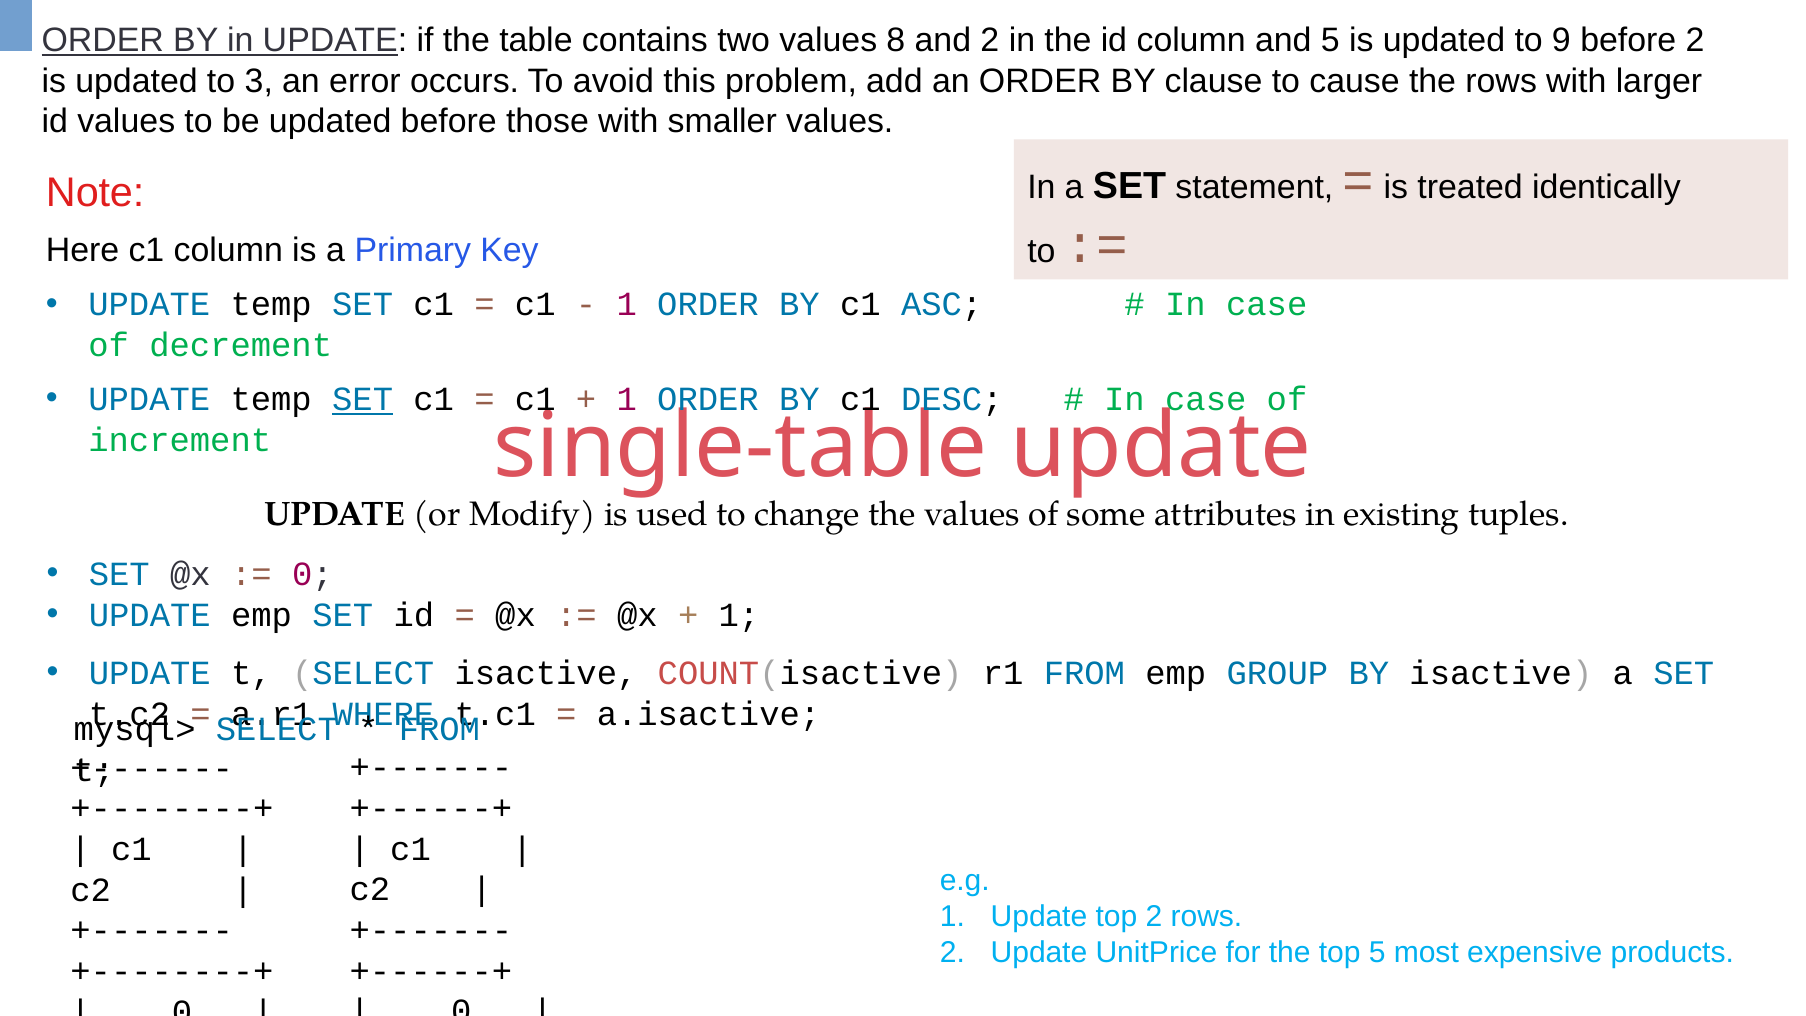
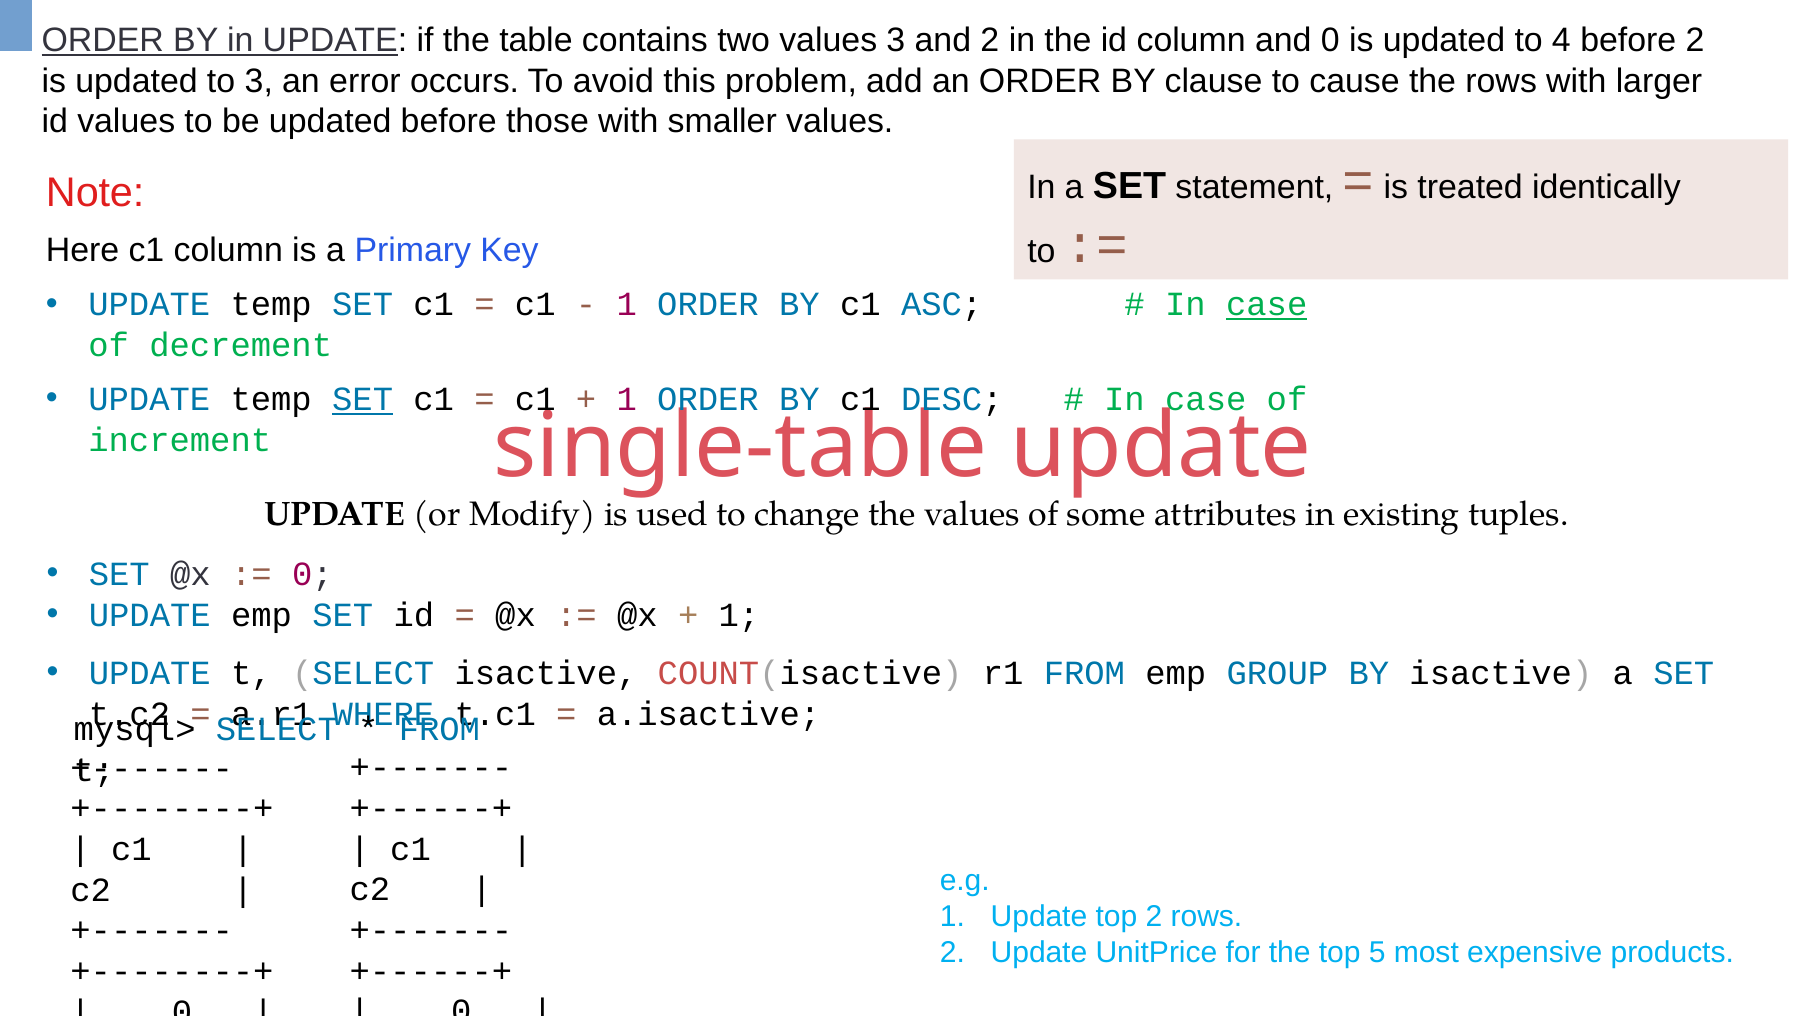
values 8: 8 -> 3 (896, 40)
and 5: 5 -> 0 (1330, 40)
9: 9 -> 4 (1561, 40)
case underline: none -> present (1267, 305)
